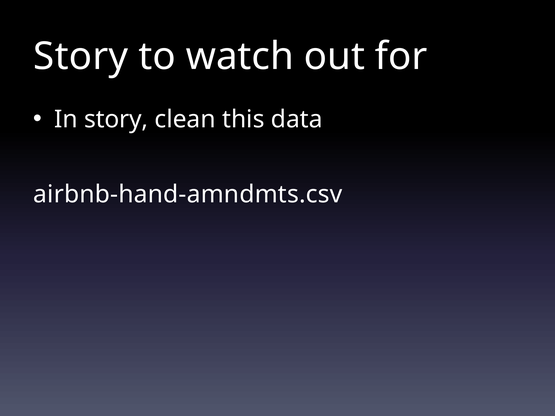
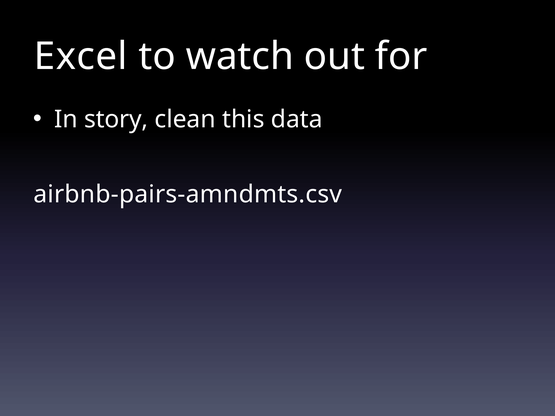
Story: Story -> Excel (81, 56)
airbnb-hand-amndmts.csv: airbnb-hand-amndmts.csv -> airbnb-pairs-amndmts.csv (188, 194)
